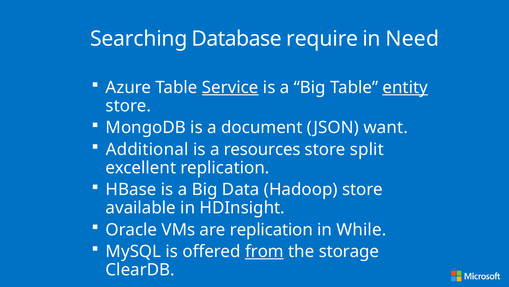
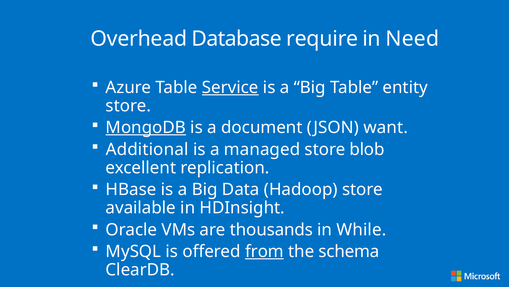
Searching: Searching -> Overhead (139, 39)
entity underline: present -> none (405, 87)
MongoDB underline: none -> present (146, 127)
resources: resources -> managed (262, 149)
split: split -> blob (367, 149)
are replication: replication -> thousands (271, 229)
storage: storage -> schema (349, 251)
